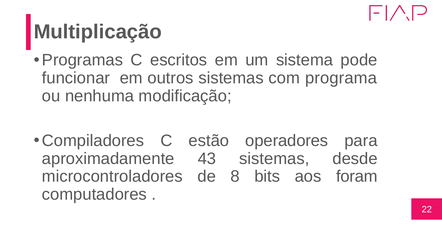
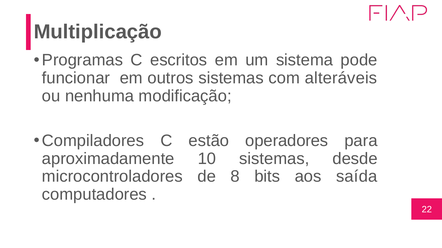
programa: programa -> alteráveis (341, 78)
43: 43 -> 10 (207, 159)
foram: foram -> saída (357, 177)
